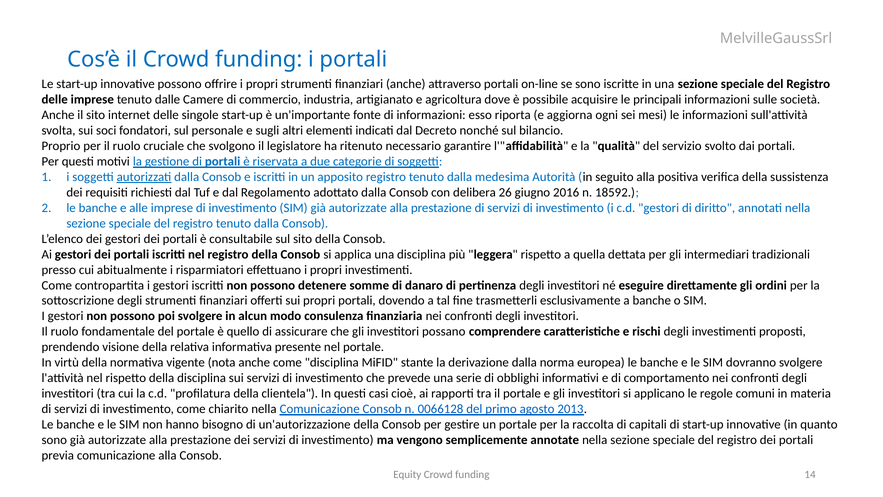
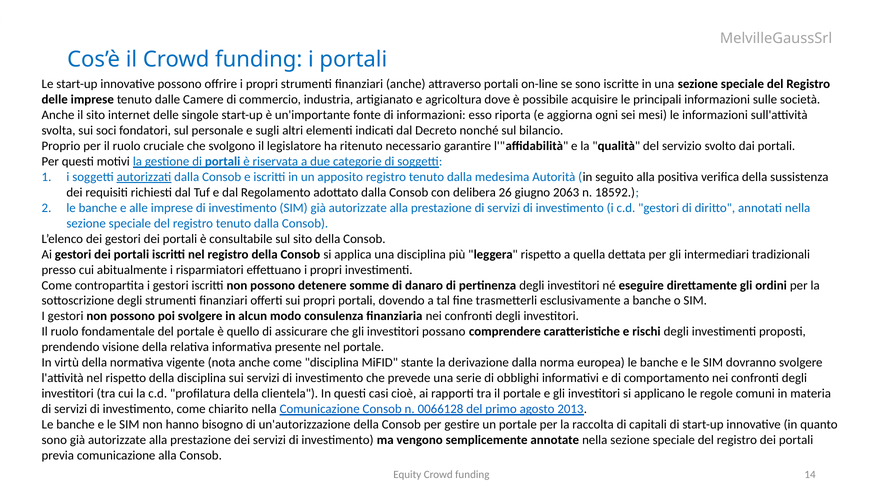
2016: 2016 -> 2063 (566, 192)
